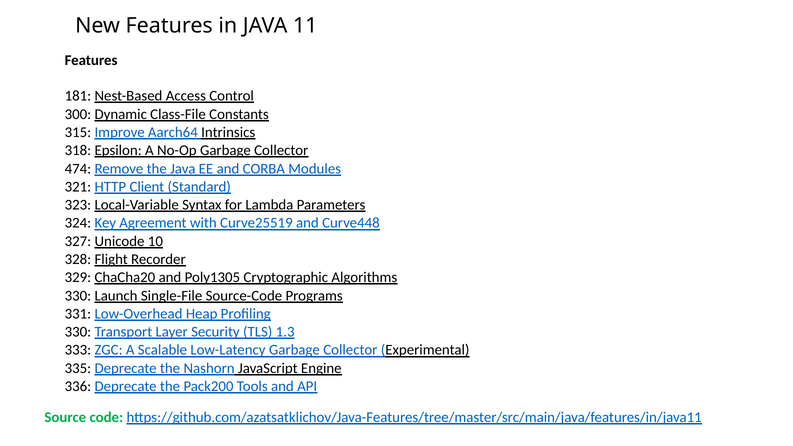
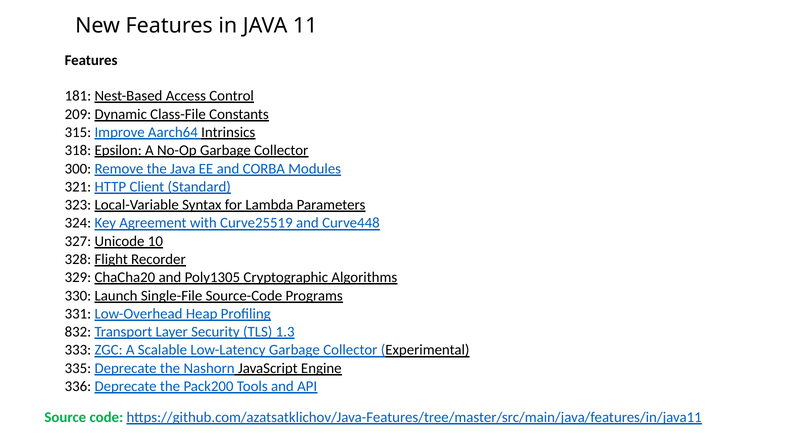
300: 300 -> 209 (78, 114)
474: 474 -> 300 (78, 169)
330: 330 -> 832 (78, 332)
